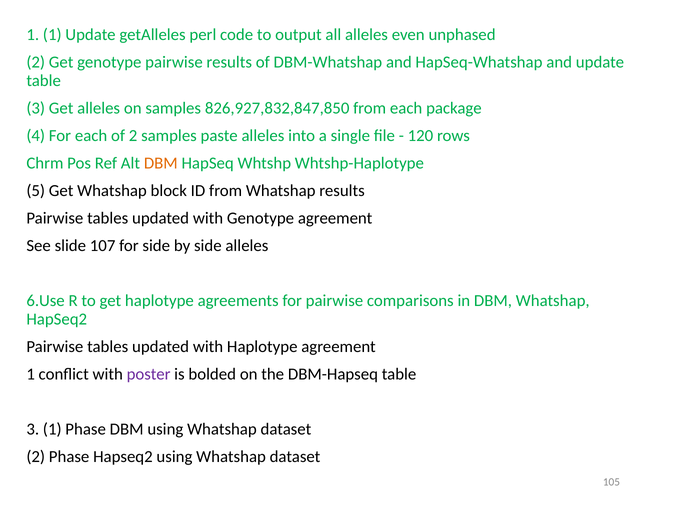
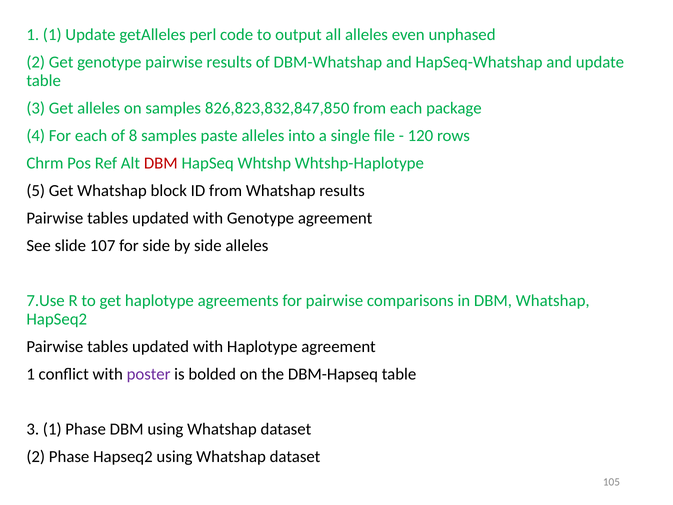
826,927,832,847,850: 826,927,832,847,850 -> 826,823,832,847,850 (277, 108)
of 2: 2 -> 8 (133, 136)
DBM colour: orange -> red (161, 163)
6.Use: 6.Use -> 7.Use (46, 301)
